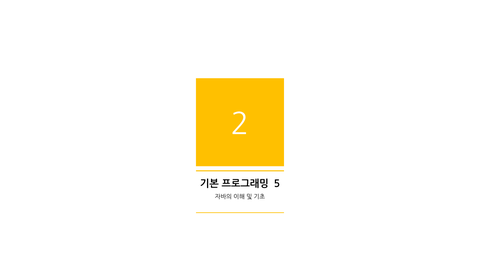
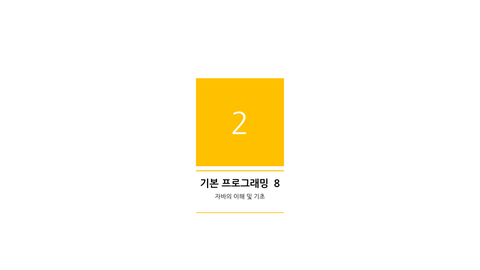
5: 5 -> 8 (277, 184)
